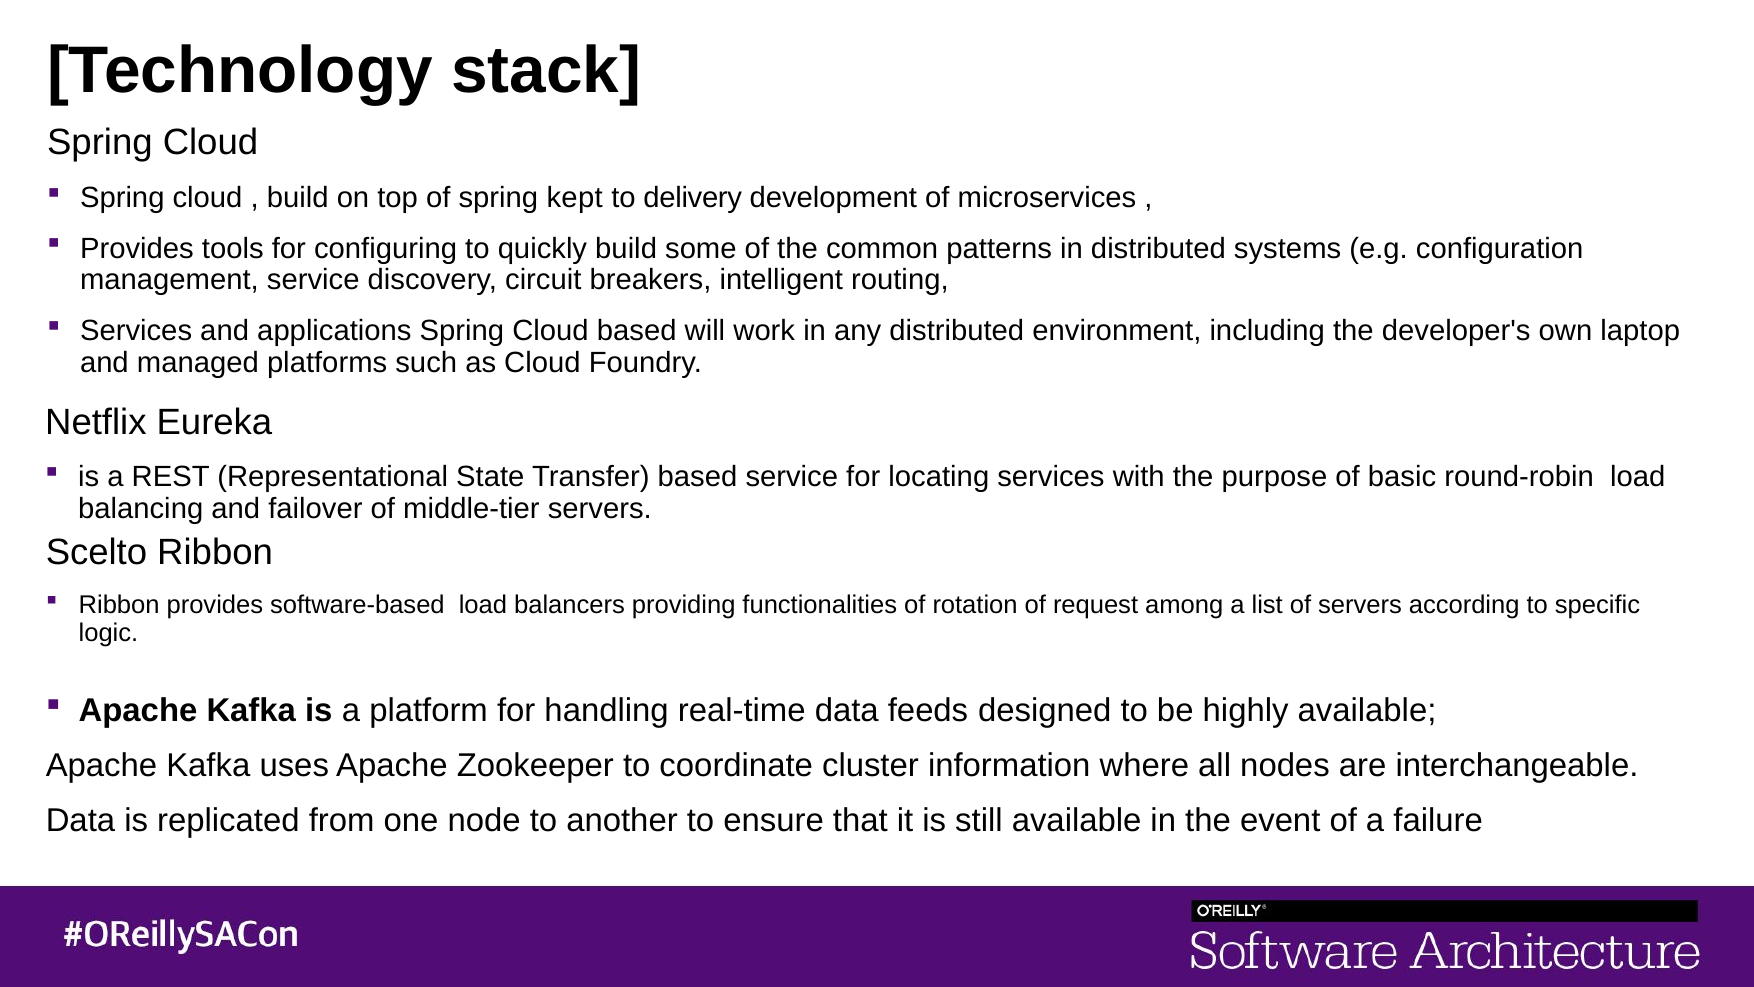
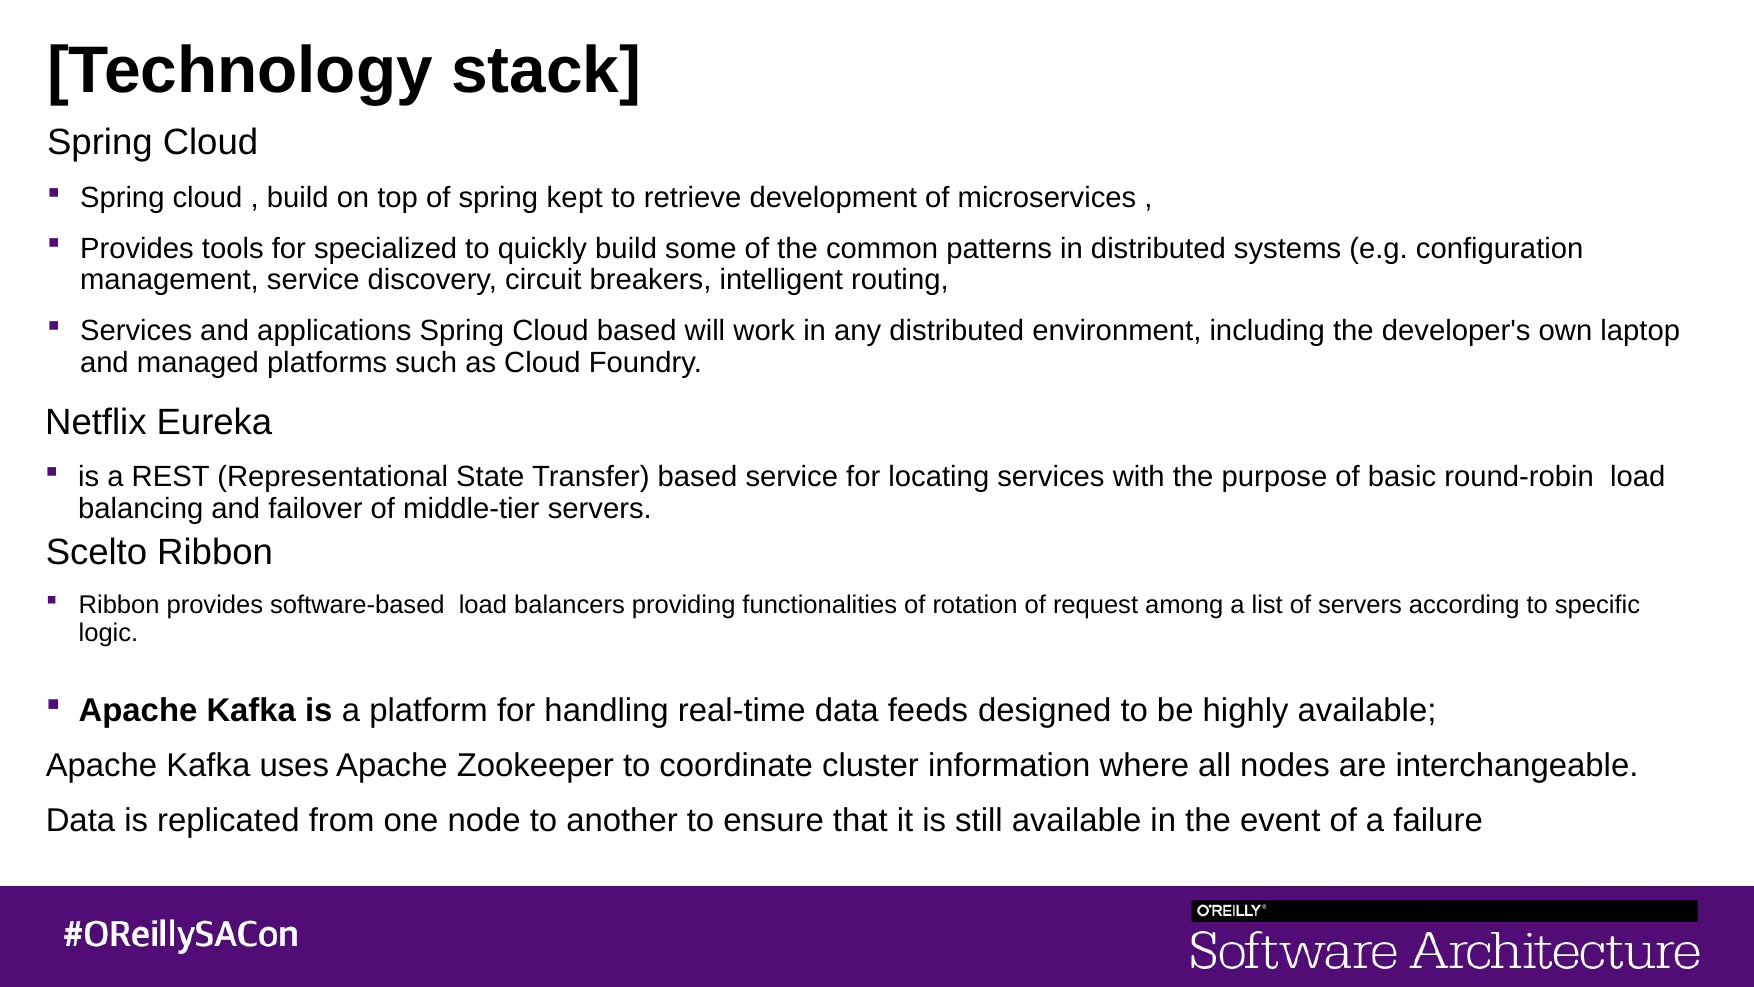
delivery: delivery -> retrieve (693, 198)
configuring: configuring -> specialized (386, 248)
